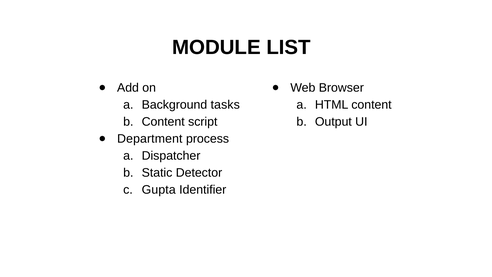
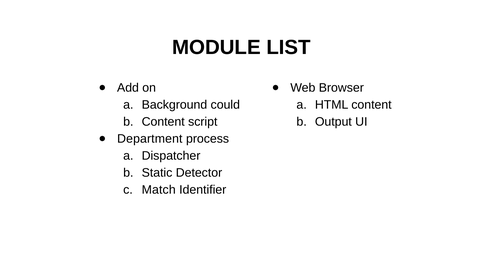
tasks: tasks -> could (225, 105)
Gupta: Gupta -> Match (159, 189)
